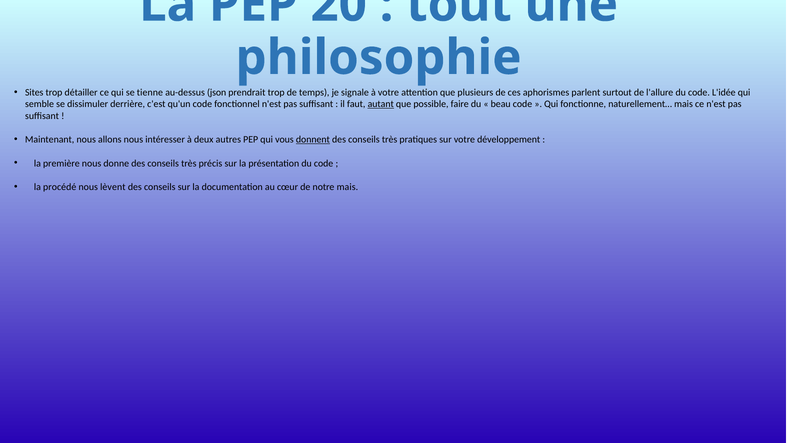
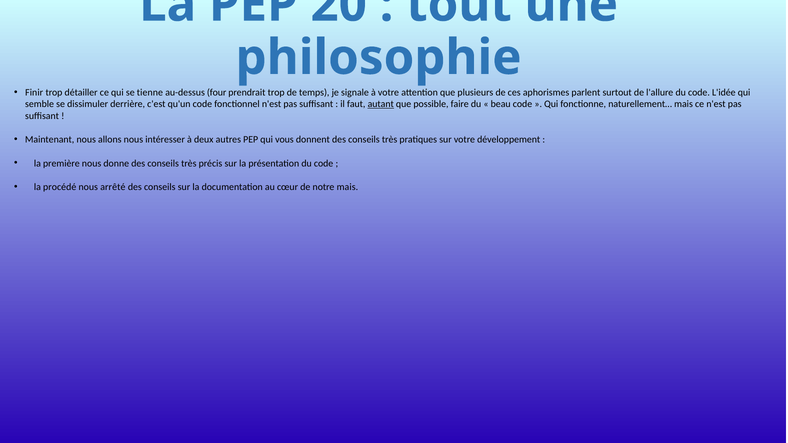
Sites: Sites -> Finir (34, 92)
json: json -> four (217, 92)
donnent underline: present -> none (313, 140)
lèvent: lèvent -> arrêté (113, 187)
